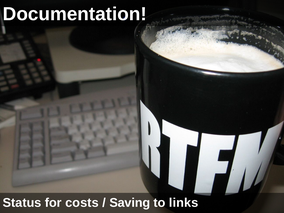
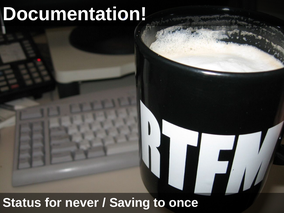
costs: costs -> never (82, 203)
links: links -> once (184, 203)
